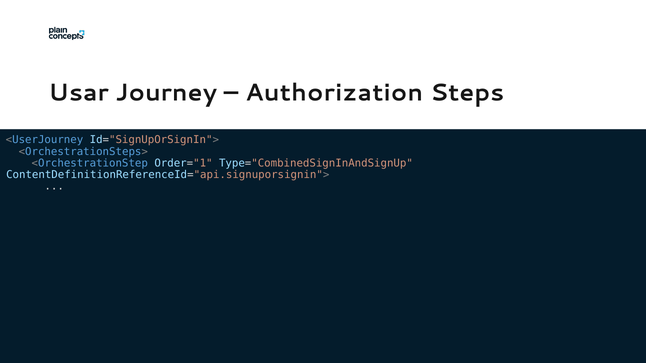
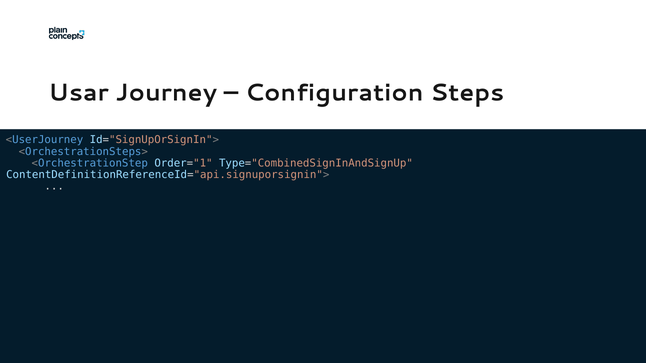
Authorization: Authorization -> Configuration (334, 93)
